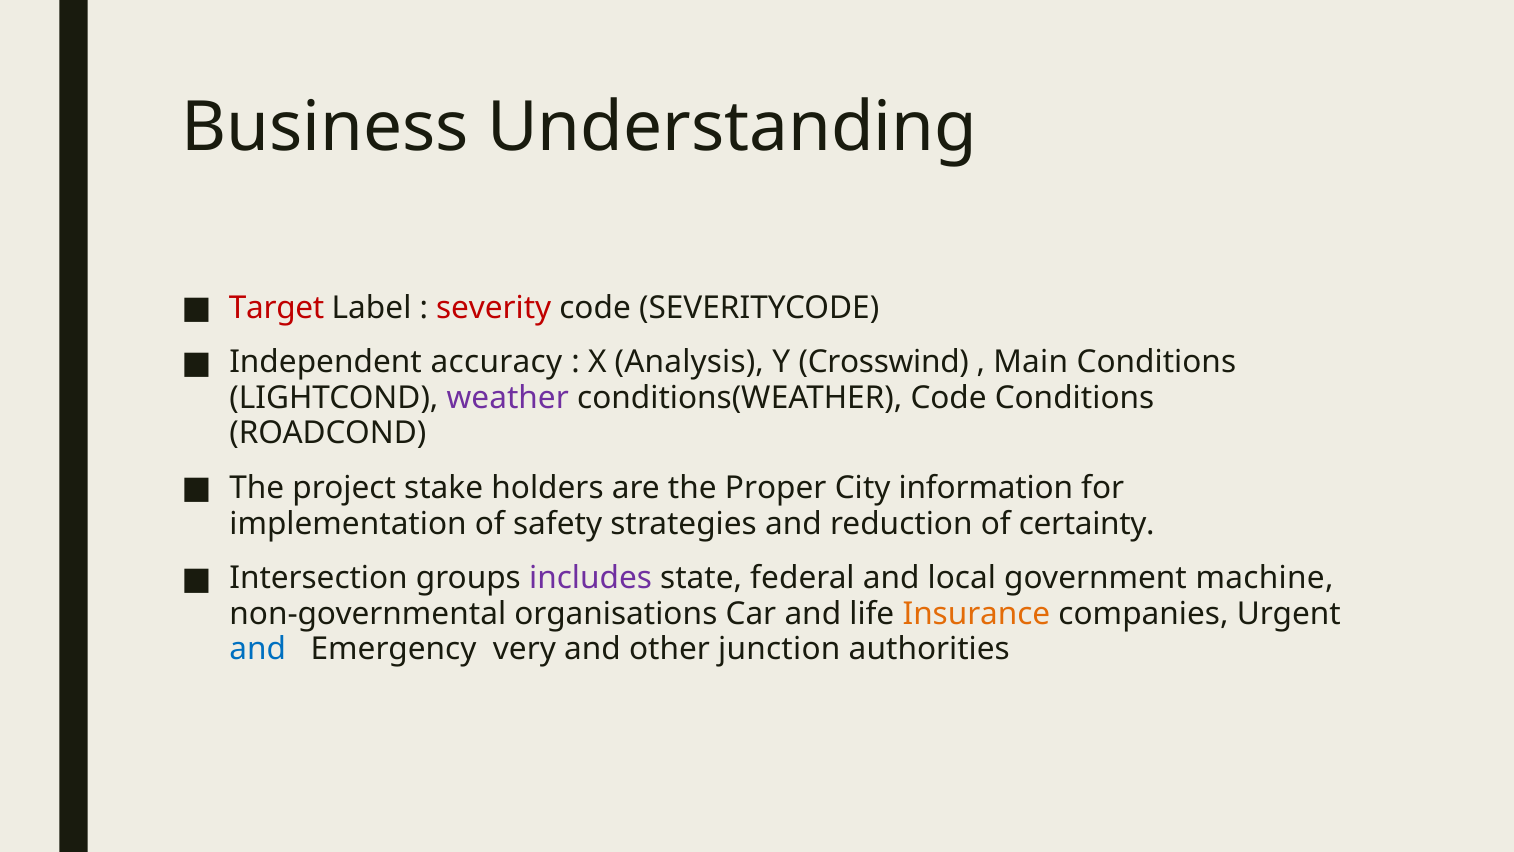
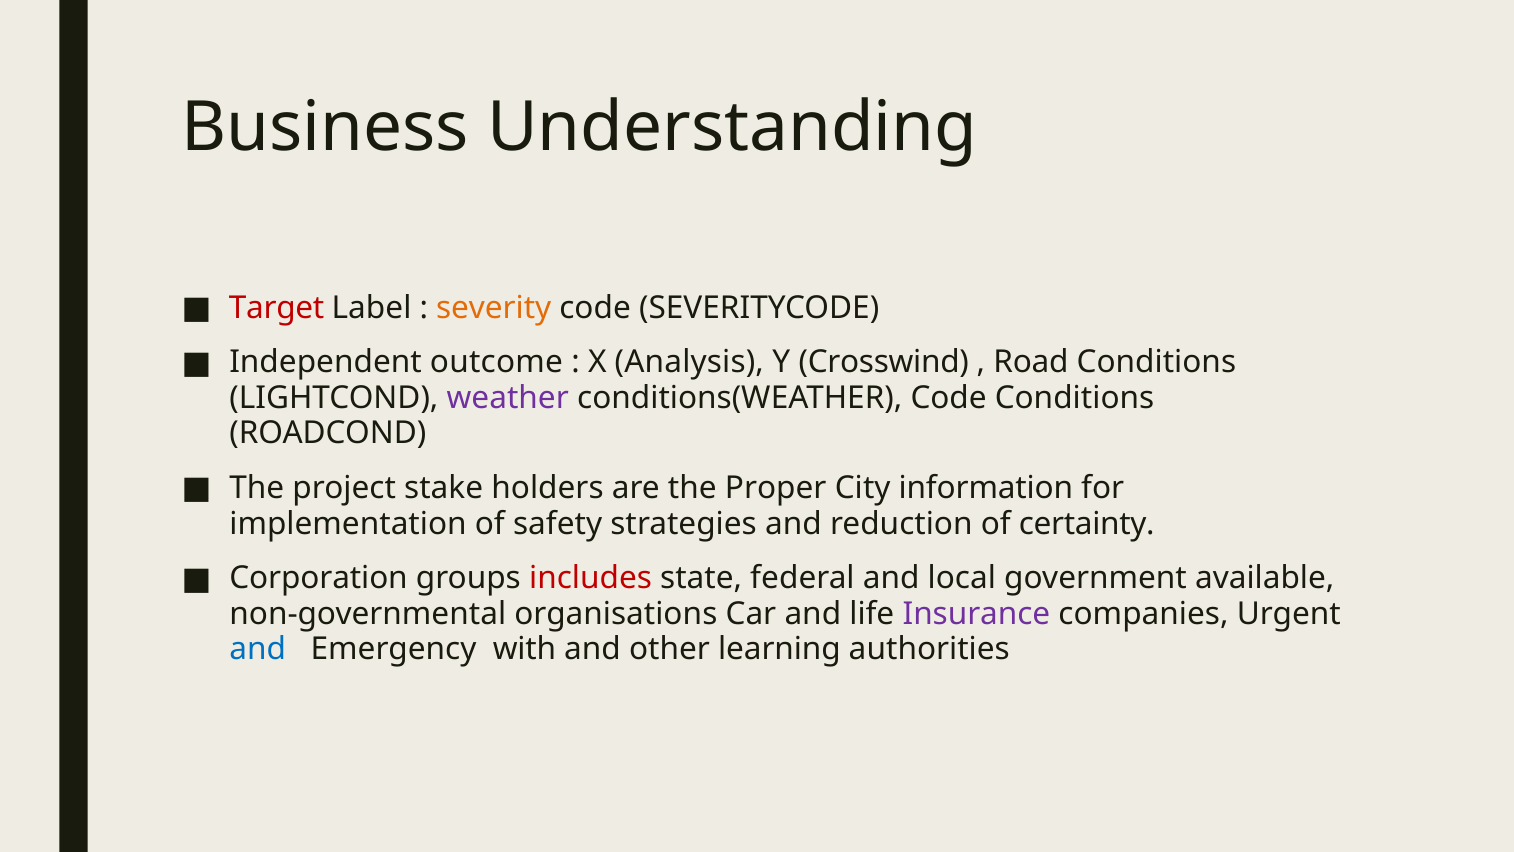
severity colour: red -> orange (494, 308)
accuracy: accuracy -> outcome (496, 362)
Main: Main -> Road (1031, 362)
Intersection: Intersection -> Corporation (319, 578)
includes colour: purple -> red (591, 578)
machine: machine -> available (1265, 578)
Insurance colour: orange -> purple (976, 614)
very: very -> with (524, 649)
junction: junction -> learning (779, 649)
